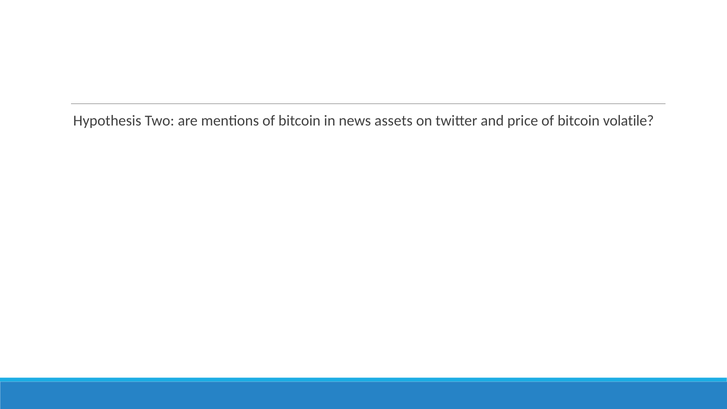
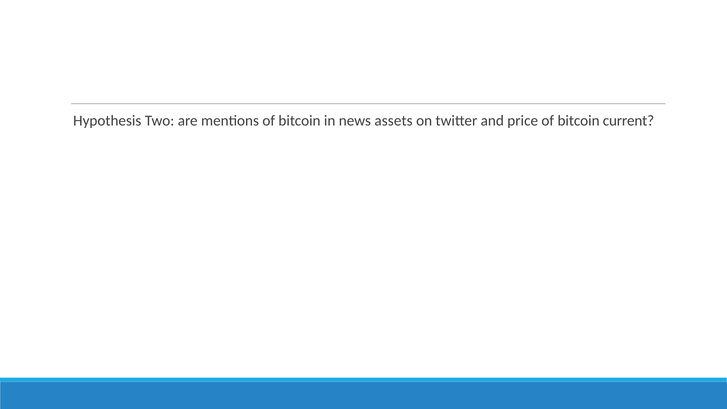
volatile: volatile -> current (628, 121)
